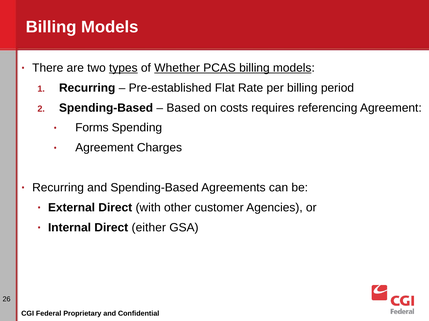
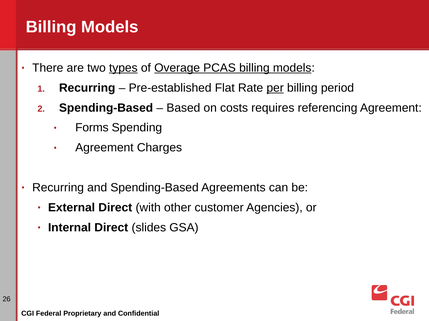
Whether: Whether -> Overage (177, 68)
per underline: none -> present (275, 88)
either: either -> slides (149, 228)
